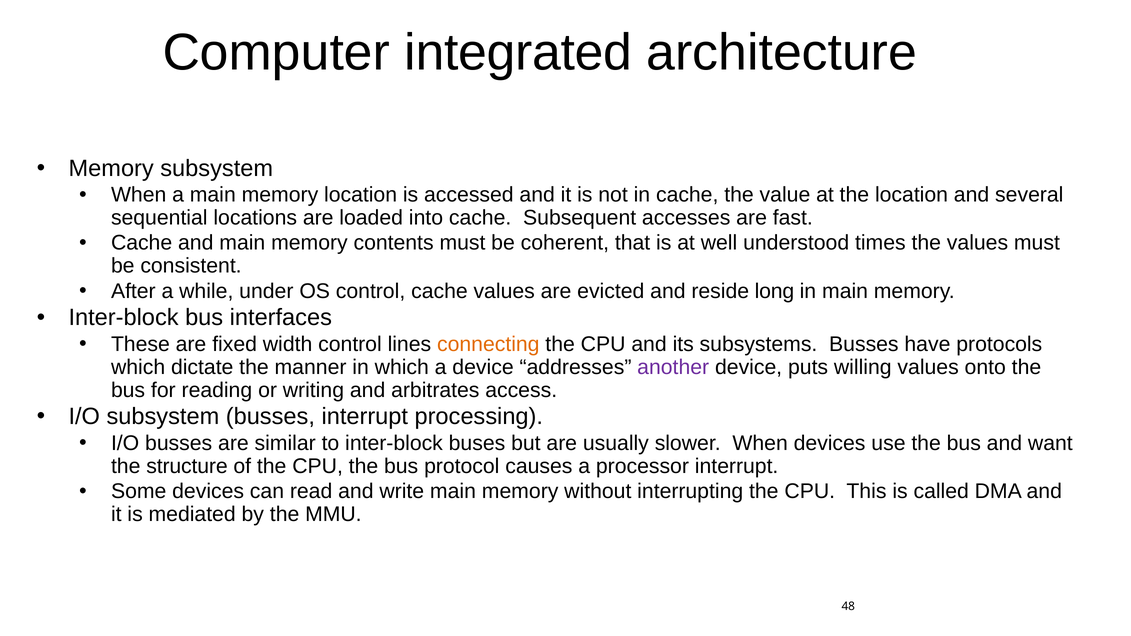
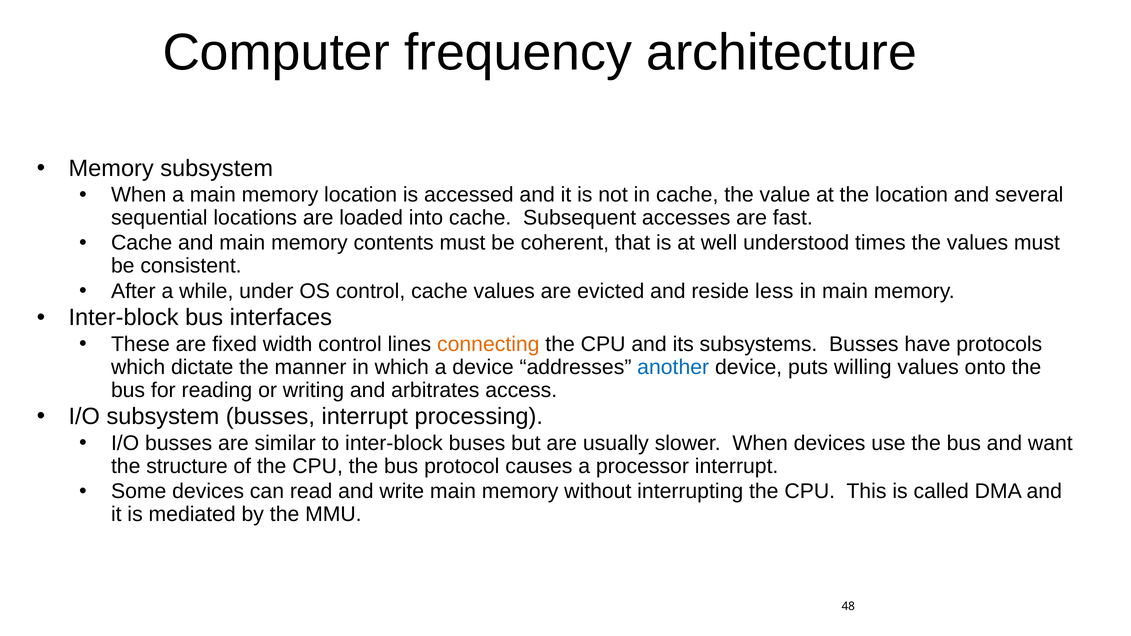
integrated: integrated -> frequency (518, 53)
long: long -> less (774, 291)
another colour: purple -> blue (673, 367)
